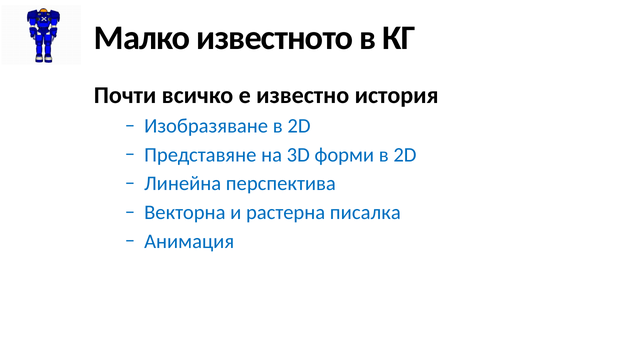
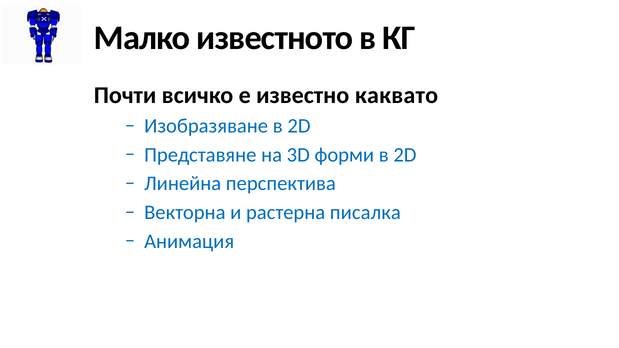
история: история -> каквато (396, 95)
